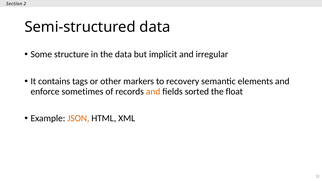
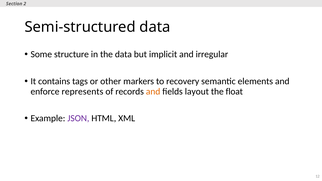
sometimes: sometimes -> represents (82, 92)
sorted: sorted -> layout (197, 92)
JSON colour: orange -> purple (78, 118)
